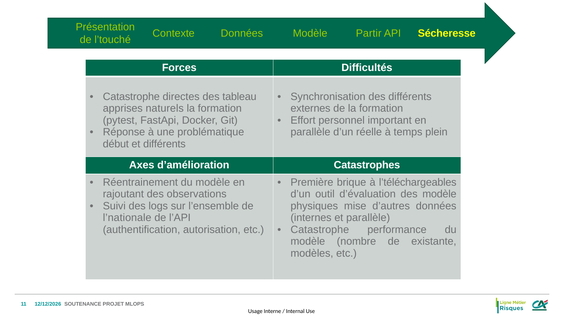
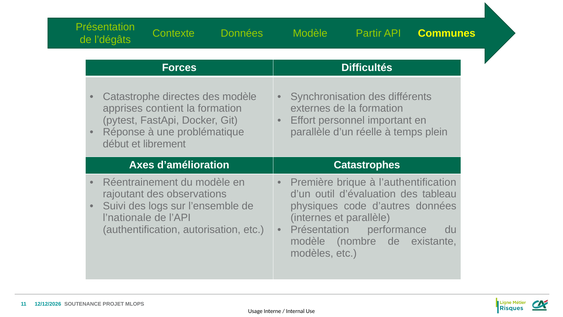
Sécheresse: Sécheresse -> Communes (447, 33)
l’touché: l’touché -> l’dégâts (113, 40)
des tableau: tableau -> modèle (239, 97)
naturels: naturels -> contient (165, 108)
et différents: différents -> librement (164, 144)
l’téléchargeables: l’téléchargeables -> l’authentification (418, 182)
des modèle: modèle -> tableau (439, 194)
mise: mise -> code (355, 206)
Catastrophe: Catastrophe -> Présentation (320, 229)
